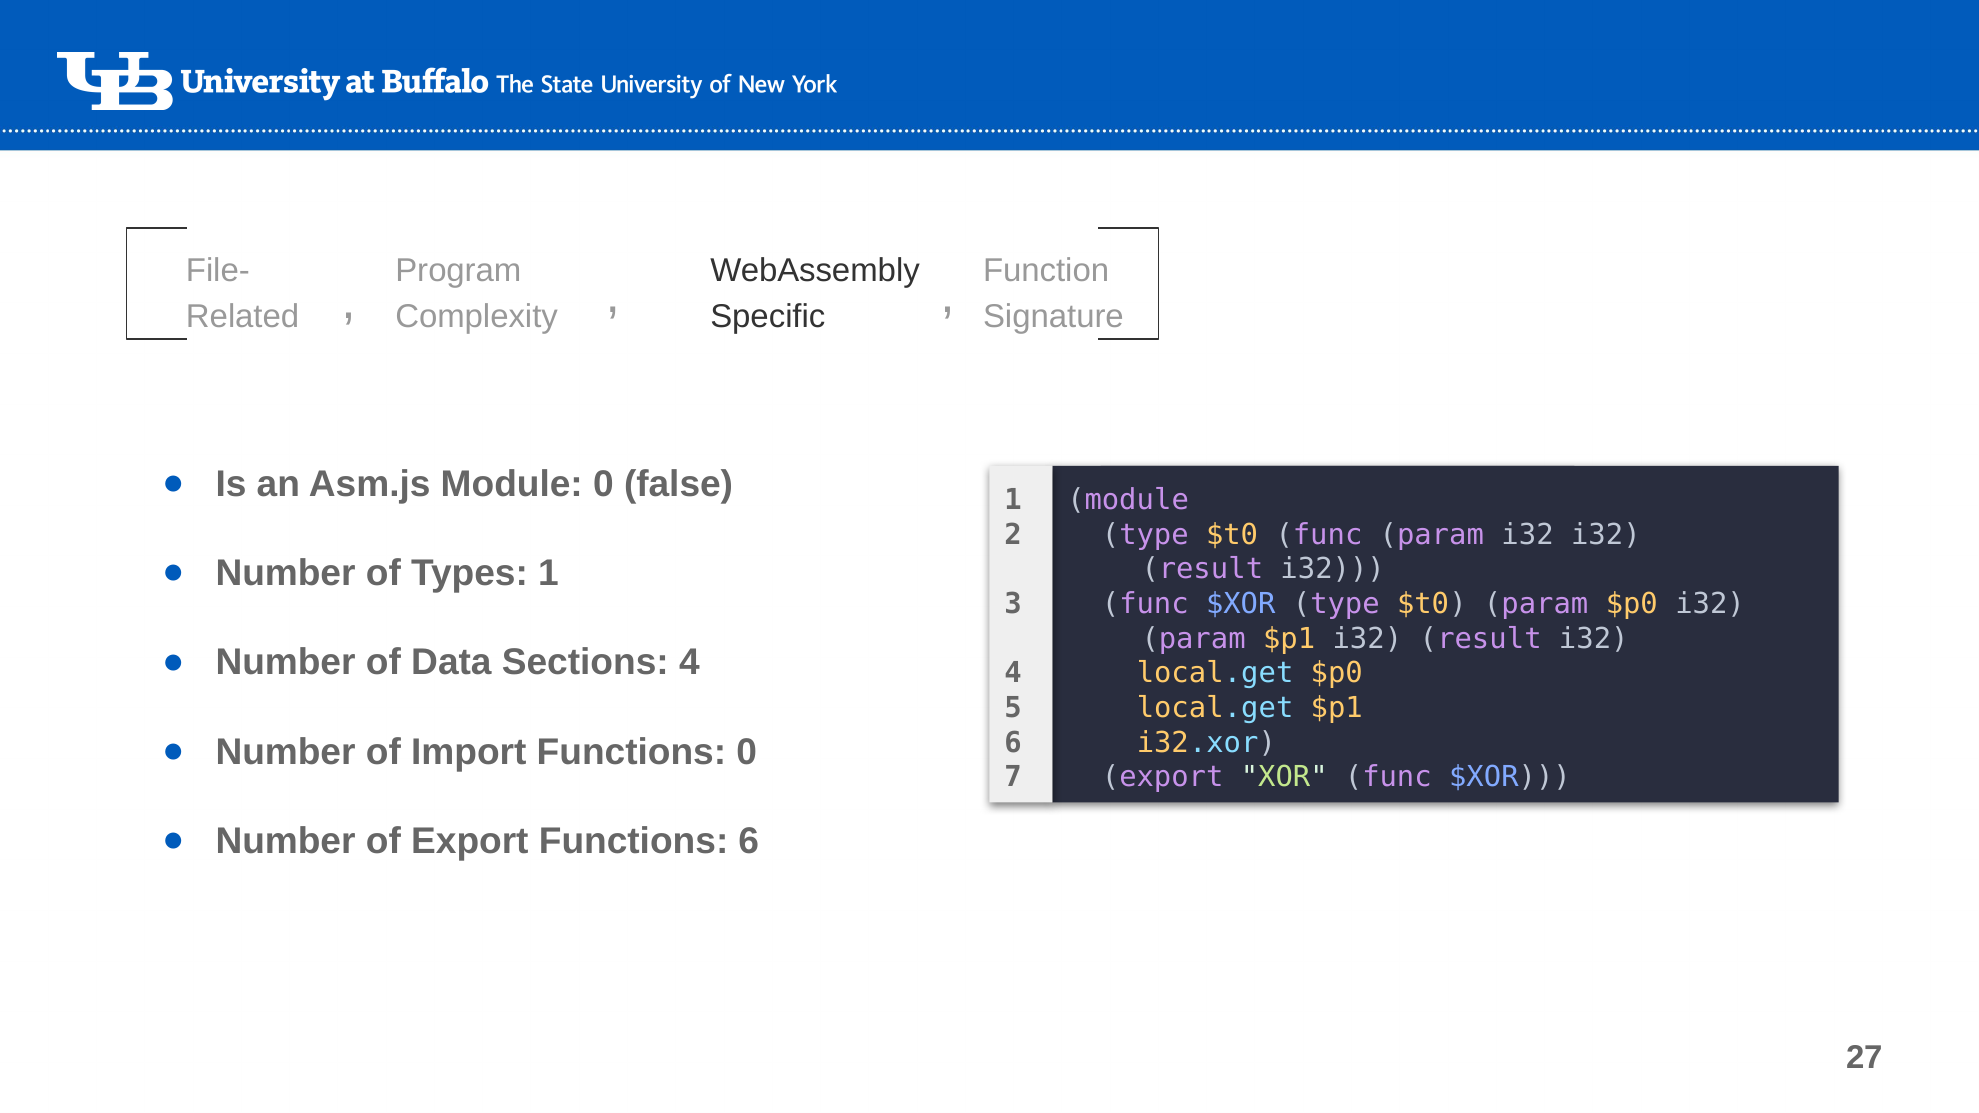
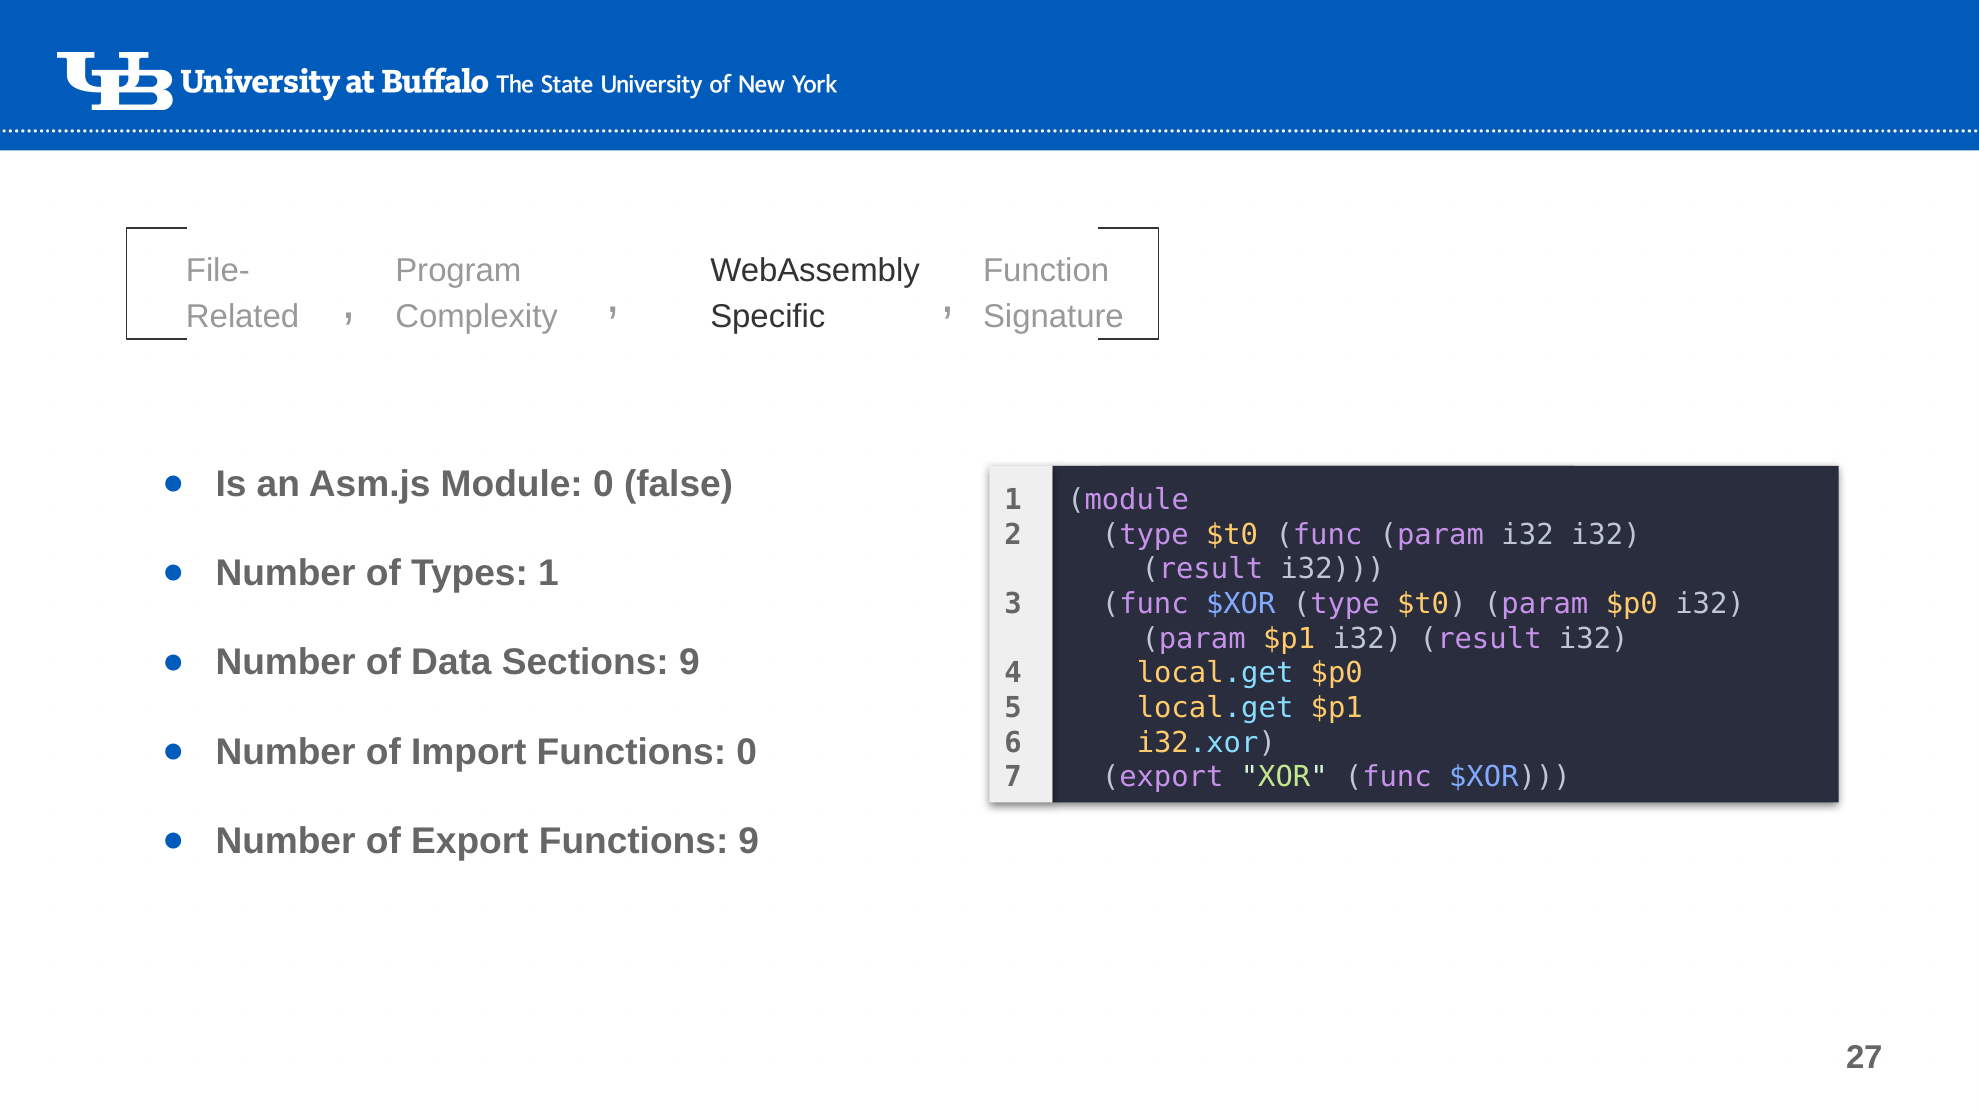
Sections 4: 4 -> 9 (689, 663)
Functions 6: 6 -> 9 (749, 841)
